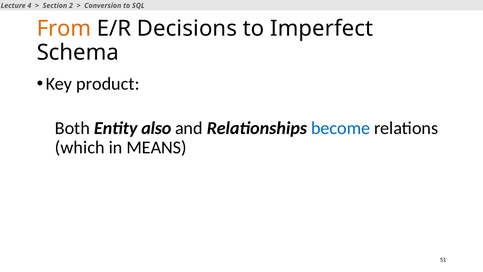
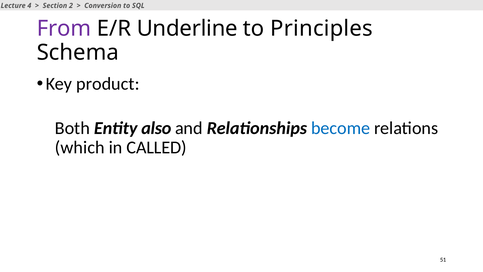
From colour: orange -> purple (64, 29)
Decisions: Decisions -> Underline (187, 29)
Imperfect: Imperfect -> Principles (322, 29)
MEANS: MEANS -> CALLED (157, 148)
